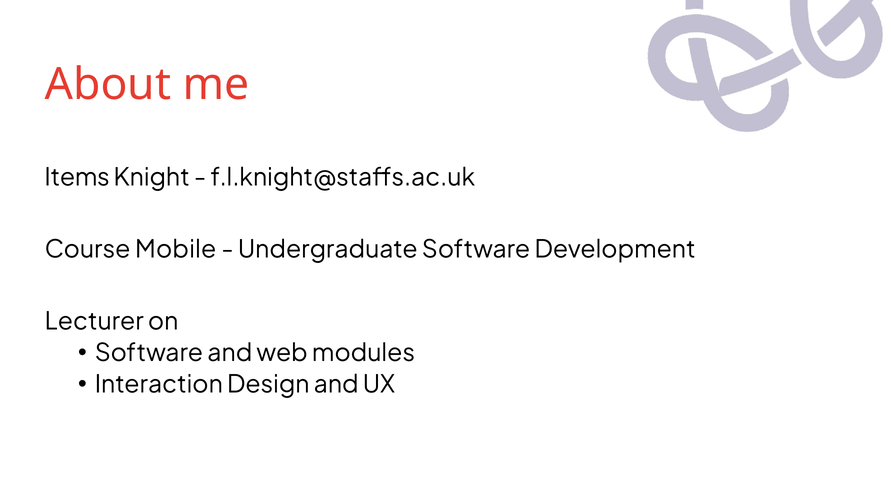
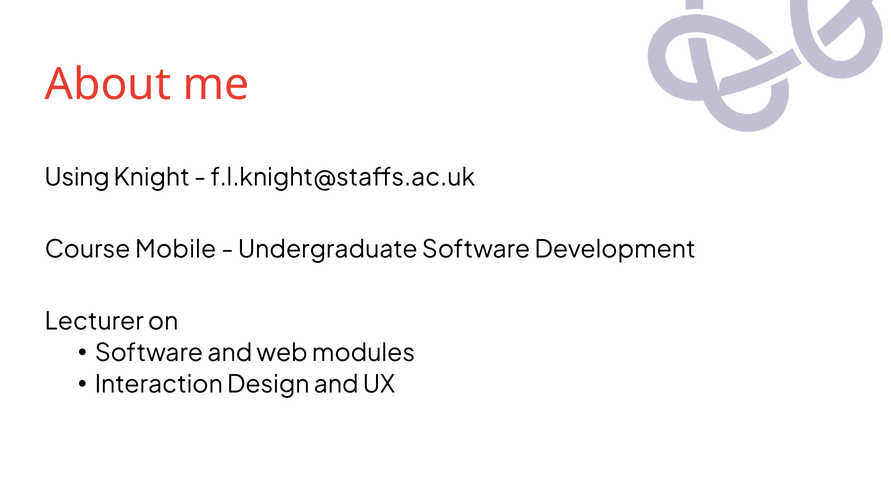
Items: Items -> Using (77, 178)
